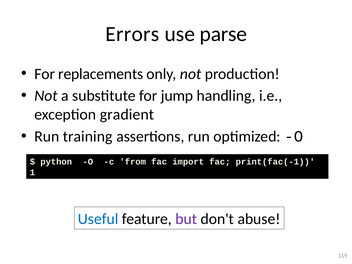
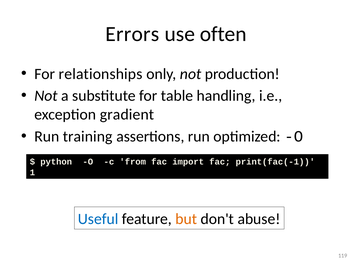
parse: parse -> often (223, 34)
replacements: replacements -> relationships (101, 74)
jump: jump -> table (177, 96)
but colour: purple -> orange (186, 219)
